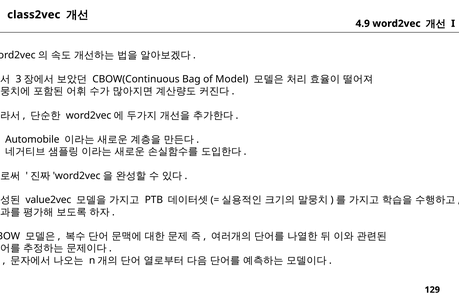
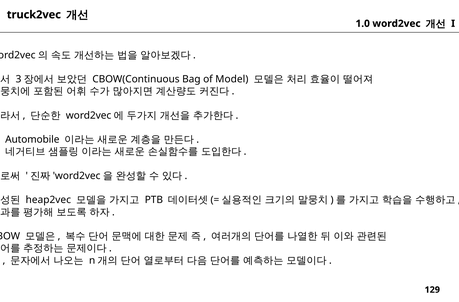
class2vec: class2vec -> truck2vec (34, 15)
4.9: 4.9 -> 1.0 (363, 24)
value2vec: value2vec -> heap2vec (48, 200)
